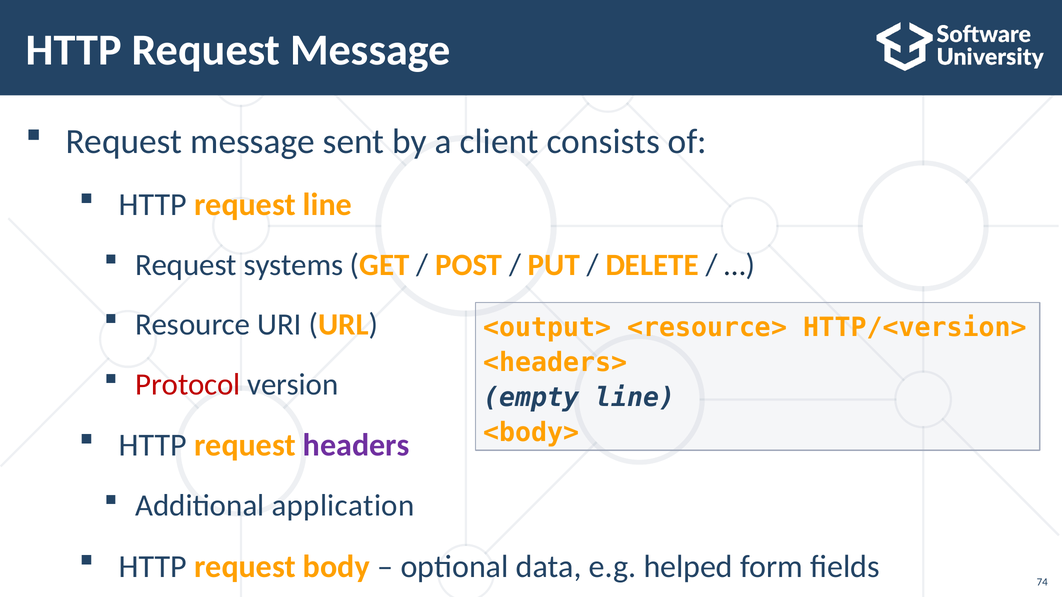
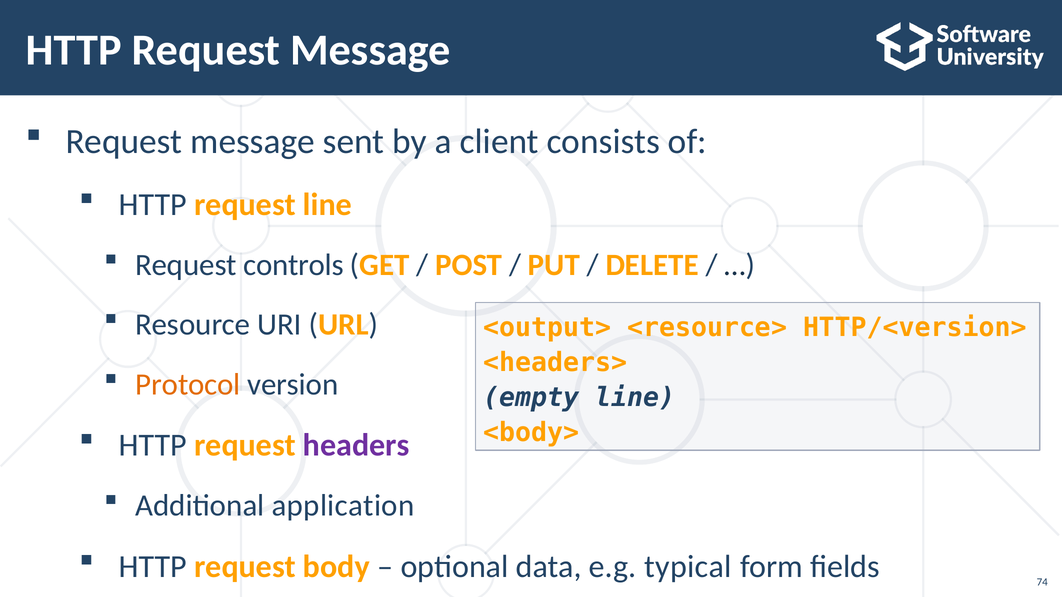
systems: systems -> controls (294, 265)
Protocol colour: red -> orange (188, 385)
helped: helped -> typical (688, 567)
